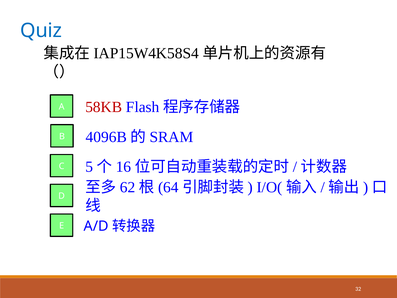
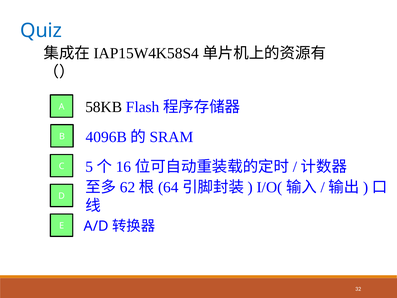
58KB colour: red -> black (104, 107)
